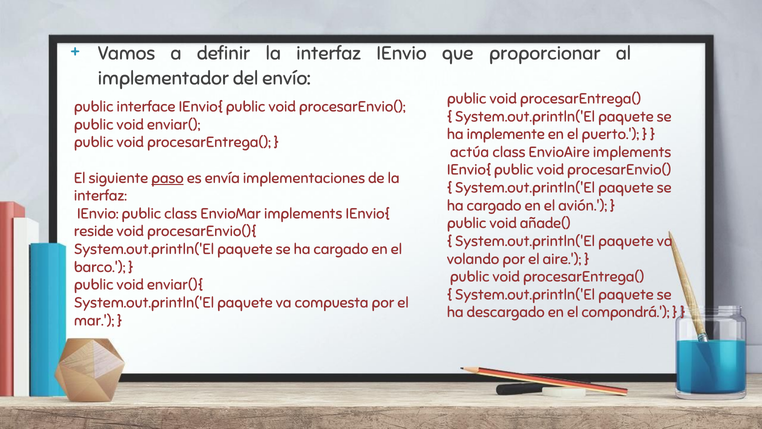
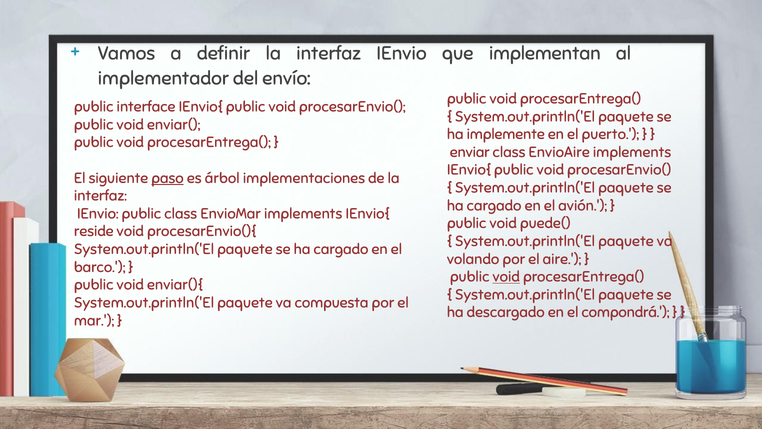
proporcionar: proporcionar -> implementan (545, 53)
actúa: actúa -> enviar (470, 152)
envía: envía -> árbol (222, 178)
añade(: añade( -> puede( (545, 223)
void underline: none -> present (506, 277)
